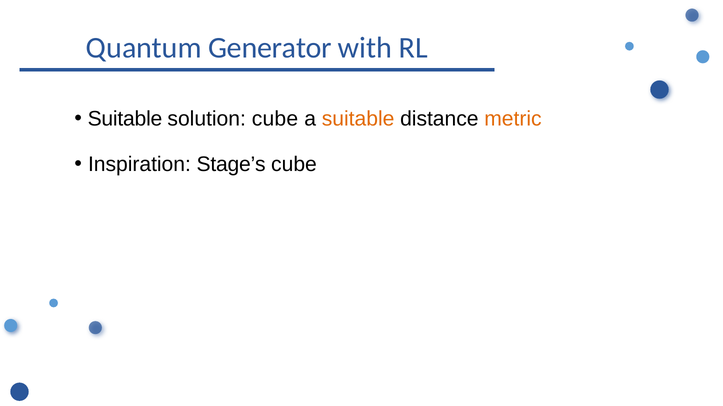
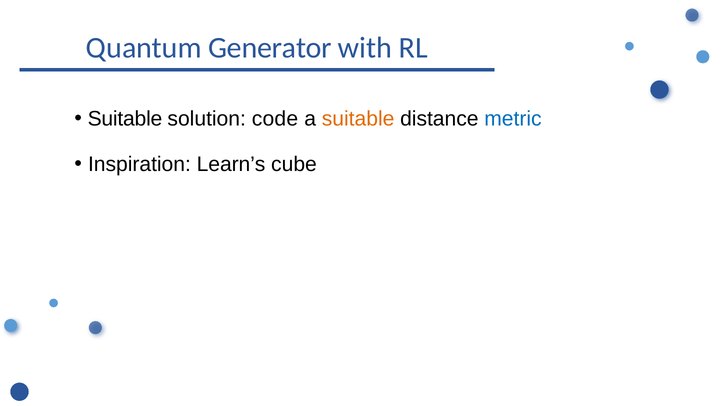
solution cube: cube -> code (275, 119)
metric colour: orange -> blue (513, 119)
Stage’s: Stage’s -> Learn’s (231, 165)
